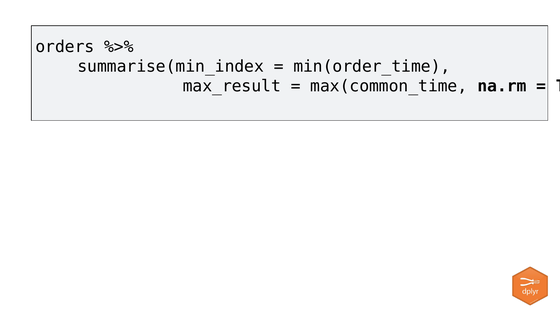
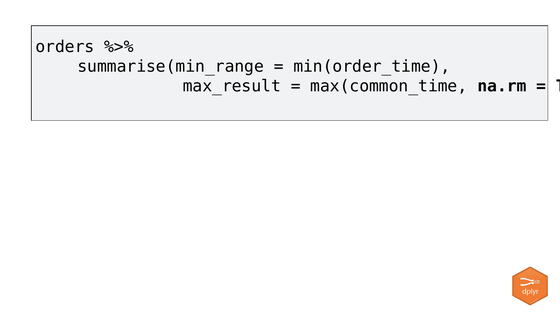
summarise(min_index: summarise(min_index -> summarise(min_range (171, 66)
